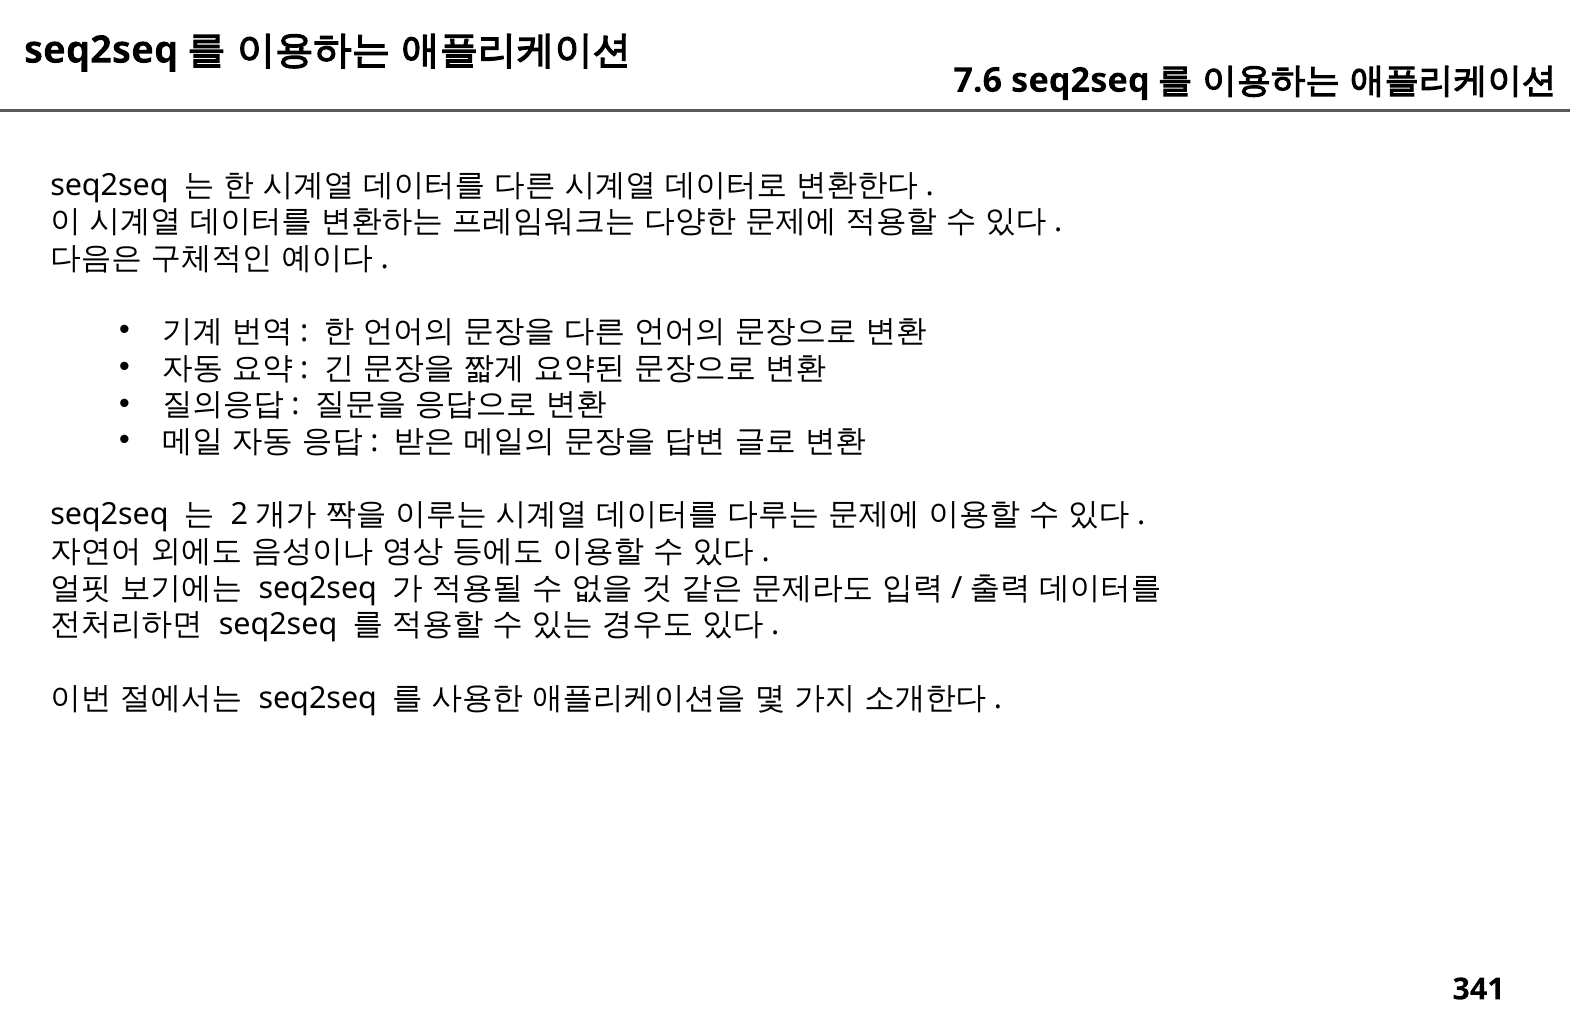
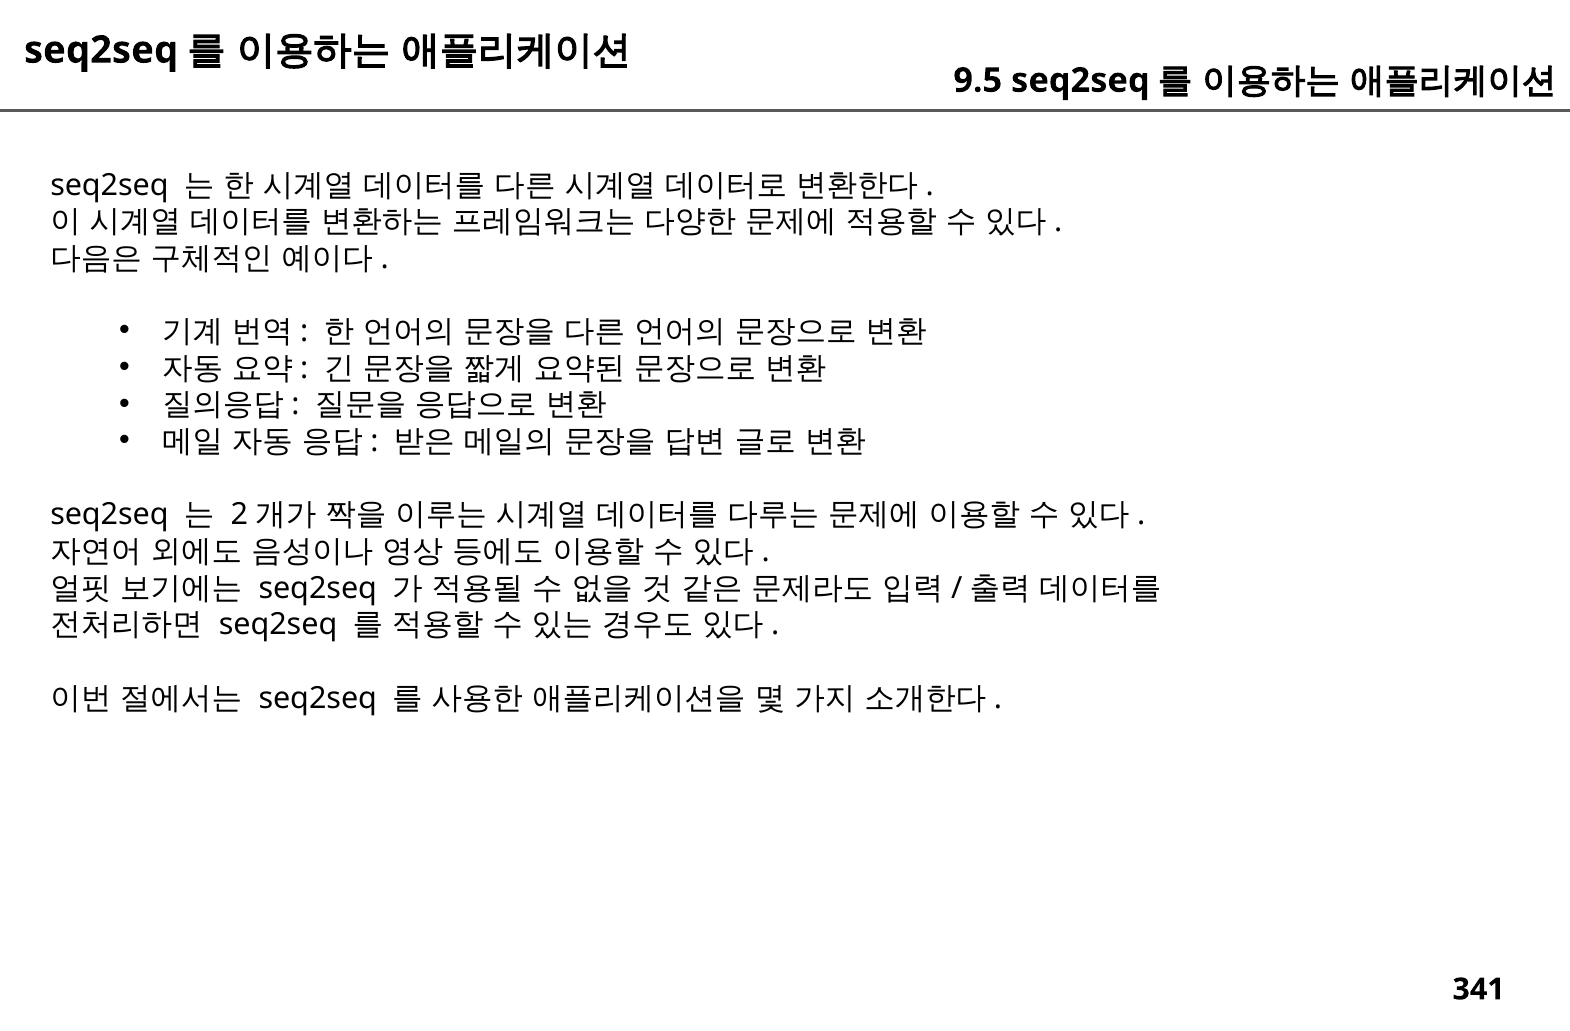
7.6: 7.6 -> 9.5 (978, 80)
